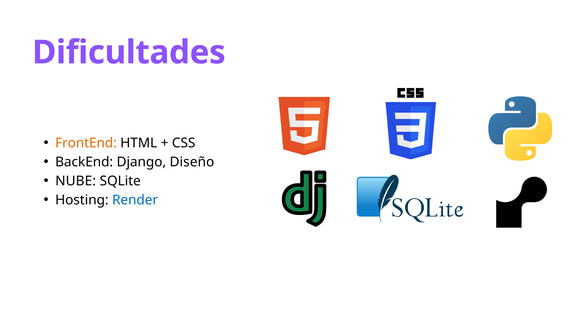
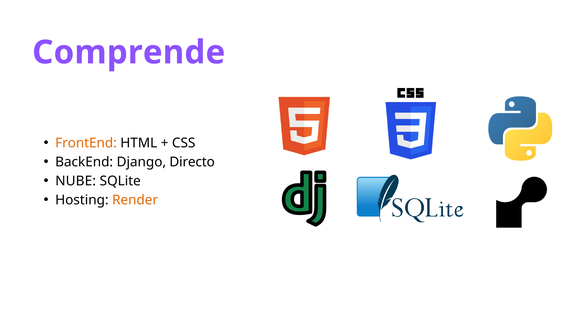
Dificultades: Dificultades -> Comprende (129, 52)
Diseño: Diseño -> Directo (192, 162)
Render colour: blue -> orange (135, 200)
